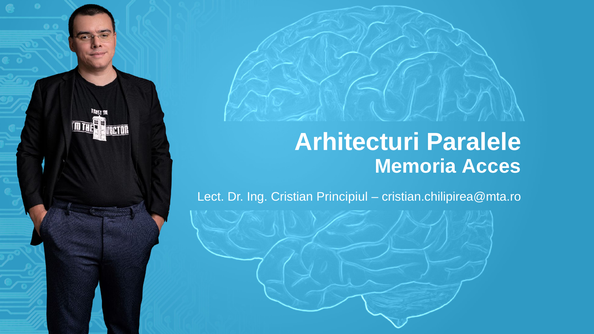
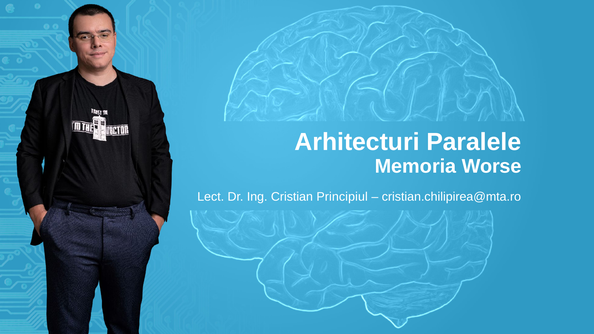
Acces: Acces -> Worse (492, 166)
